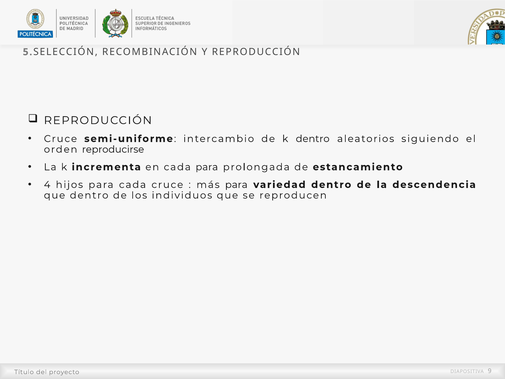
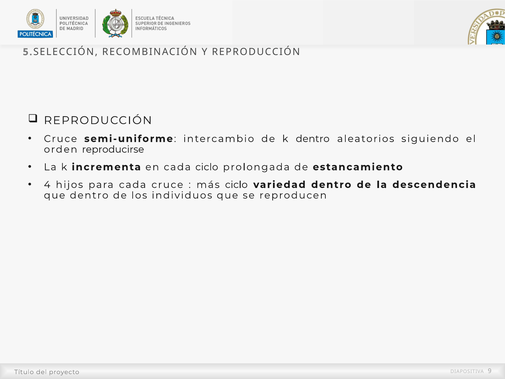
cada para: para -> ciclo (207, 167)
más para: para -> ciclo (236, 185)
